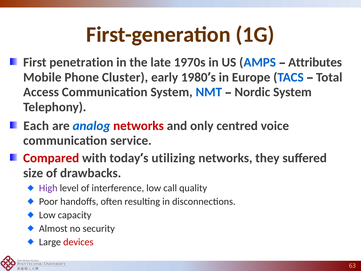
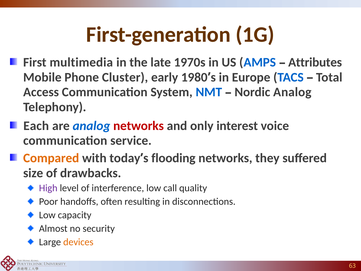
penetration: penetration -> multimedia (81, 62)
Nordic System: System -> Analog (292, 92)
centred: centred -> interest (237, 126)
Compared colour: red -> orange (51, 158)
utilizing: utilizing -> flooding (173, 158)
devices colour: red -> orange (78, 242)
